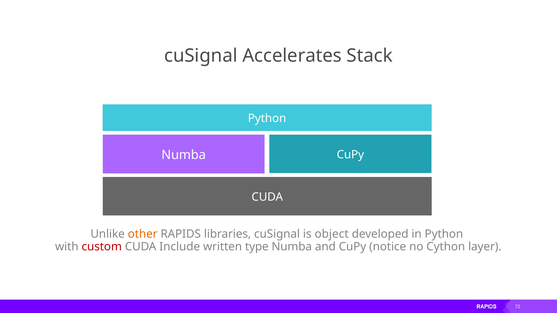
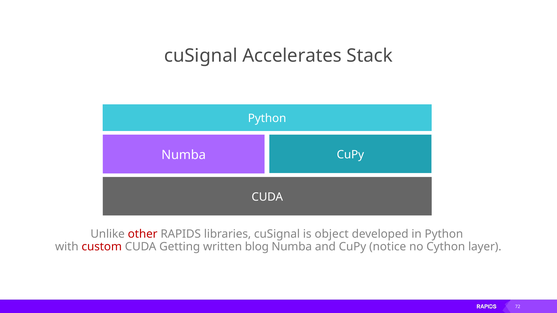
other colour: orange -> red (143, 234)
Include: Include -> Getting (180, 247)
type: type -> blog (257, 247)
